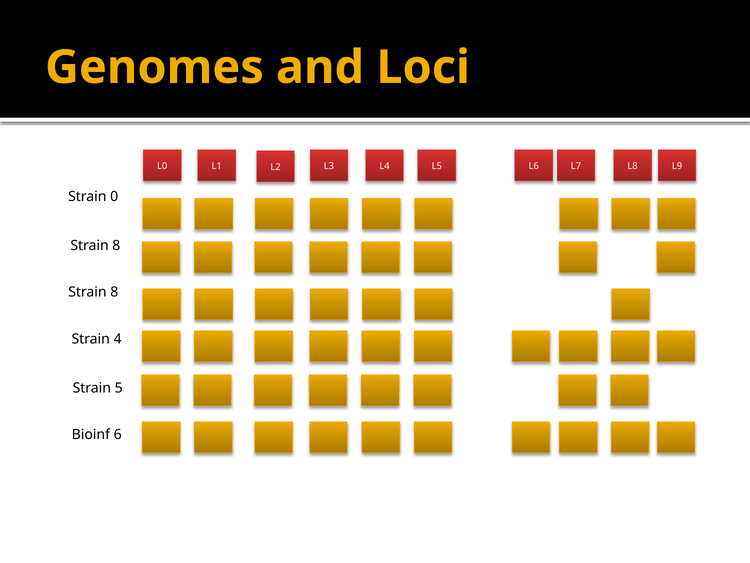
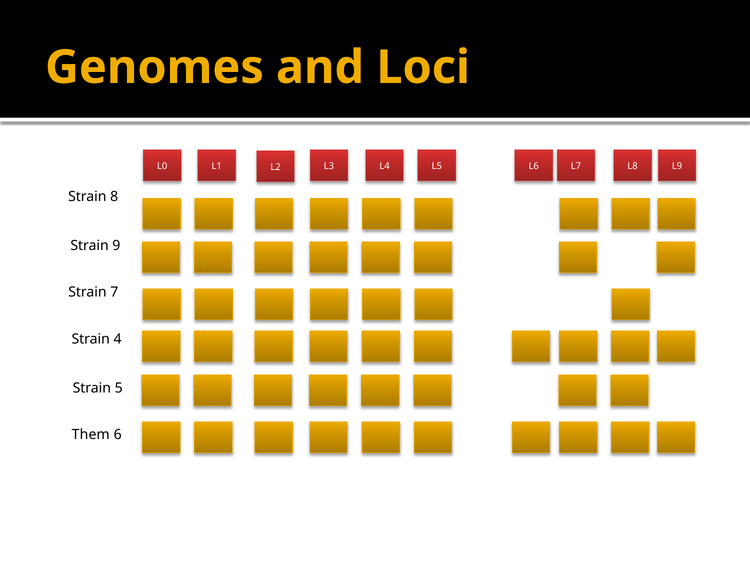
0: 0 -> 8 (114, 196)
8: 8 -> 9 (116, 245)
8: 8 -> 7 (114, 292)
Bioinf: Bioinf -> Them (91, 434)
